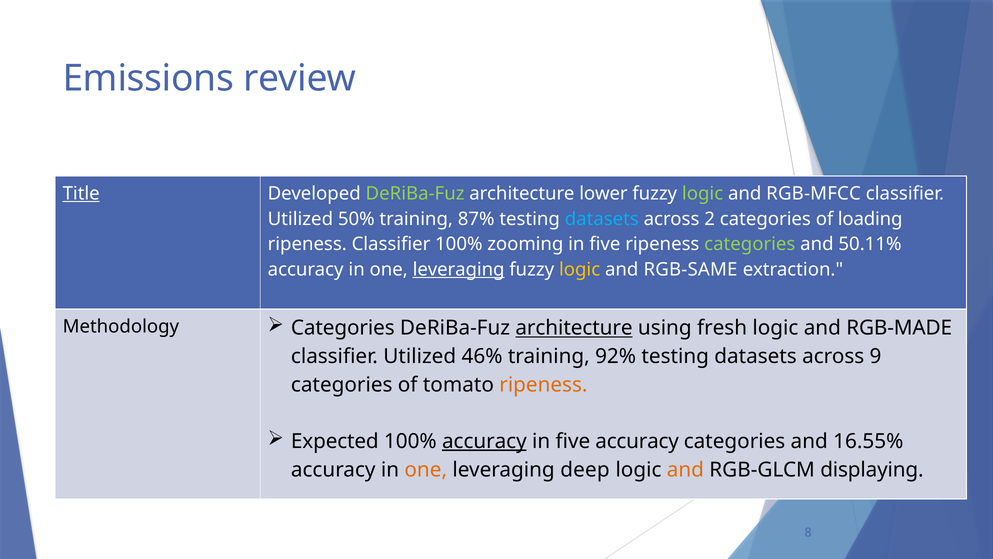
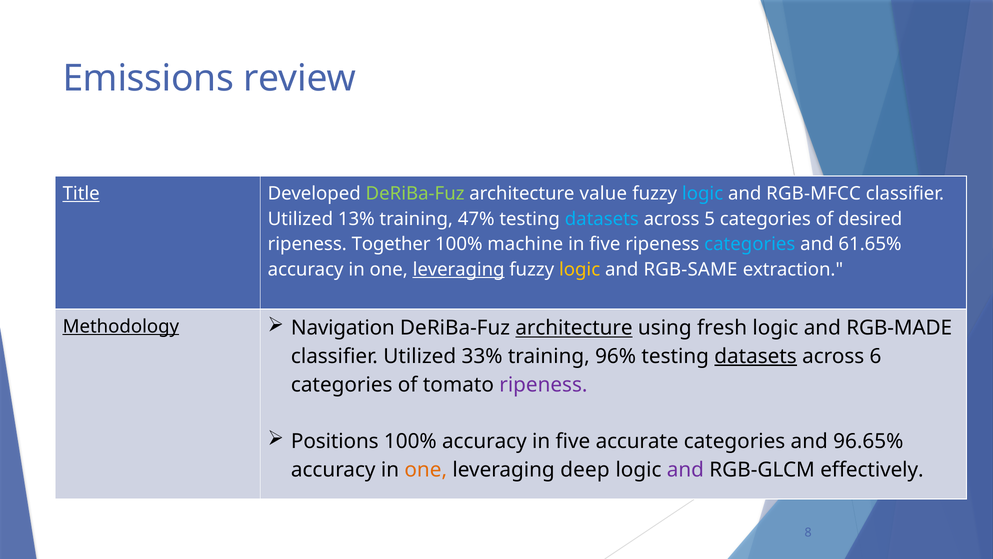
lower: lower -> value (603, 193)
logic colour: light green -> light blue (703, 193)
50%: 50% -> 13% (356, 219)
87%: 87% -> 47% (476, 219)
2: 2 -> 5 (710, 219)
loading: loading -> desired (870, 219)
ripeness Classifier: Classifier -> Together (391, 244)
zooming: zooming -> machine (525, 244)
categories colour: light green -> light blue (750, 244)
50.11%: 50.11% -> 61.65% (870, 244)
Methodology underline: none -> present (121, 326)
Categories: Categories -> Navigation (343, 328)
46%: 46% -> 33% (482, 356)
92%: 92% -> 96% (616, 356)
datasets underline: none -> present (756, 356)
9: 9 -> 6 (876, 356)
ripeness colour: orange -> purple (543, 384)
Expected: Expected -> Positions (335, 441)
accuracy underline: present -> none (484, 441)
five accuracy: accuracy -> accurate (637, 441)
16.55%: 16.55% -> 96.65% (868, 441)
and colour: orange -> purple (685, 469)
displaying: displaying -> effectively (872, 469)
